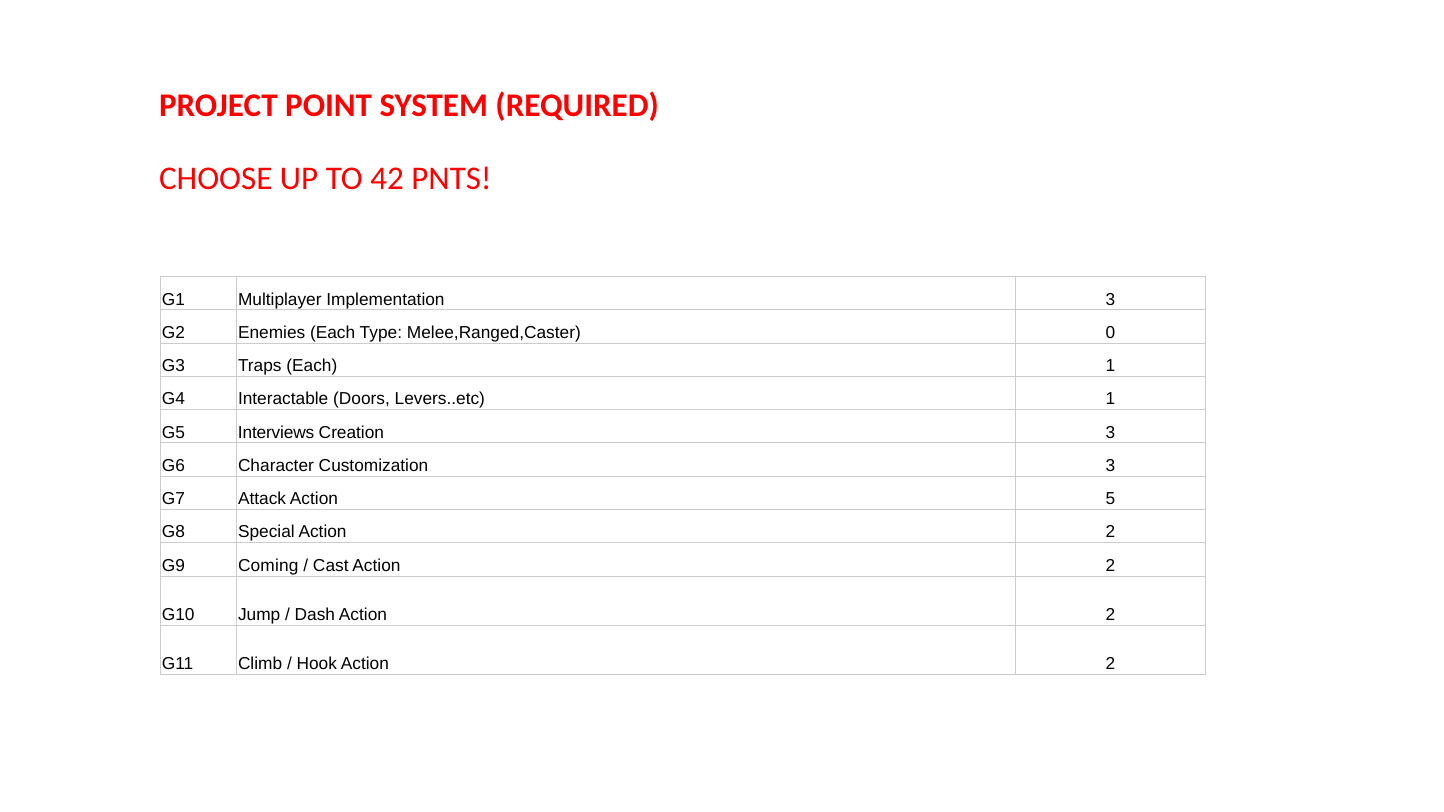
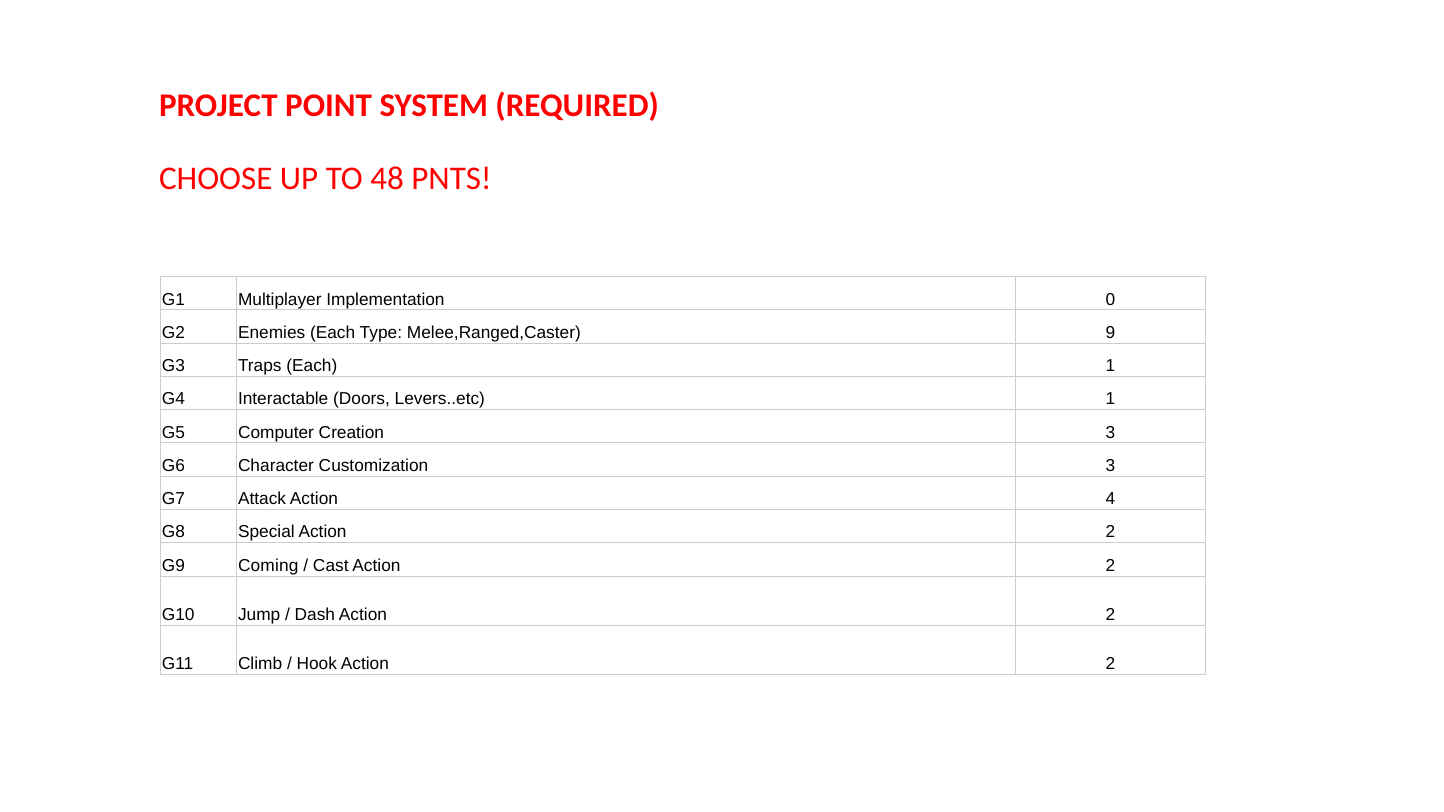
42: 42 -> 48 (387, 179)
Implementation 3: 3 -> 0 (1110, 299)
0: 0 -> 9 (1110, 333)
Interviews: Interviews -> Computer (276, 433)
5: 5 -> 4 (1110, 499)
